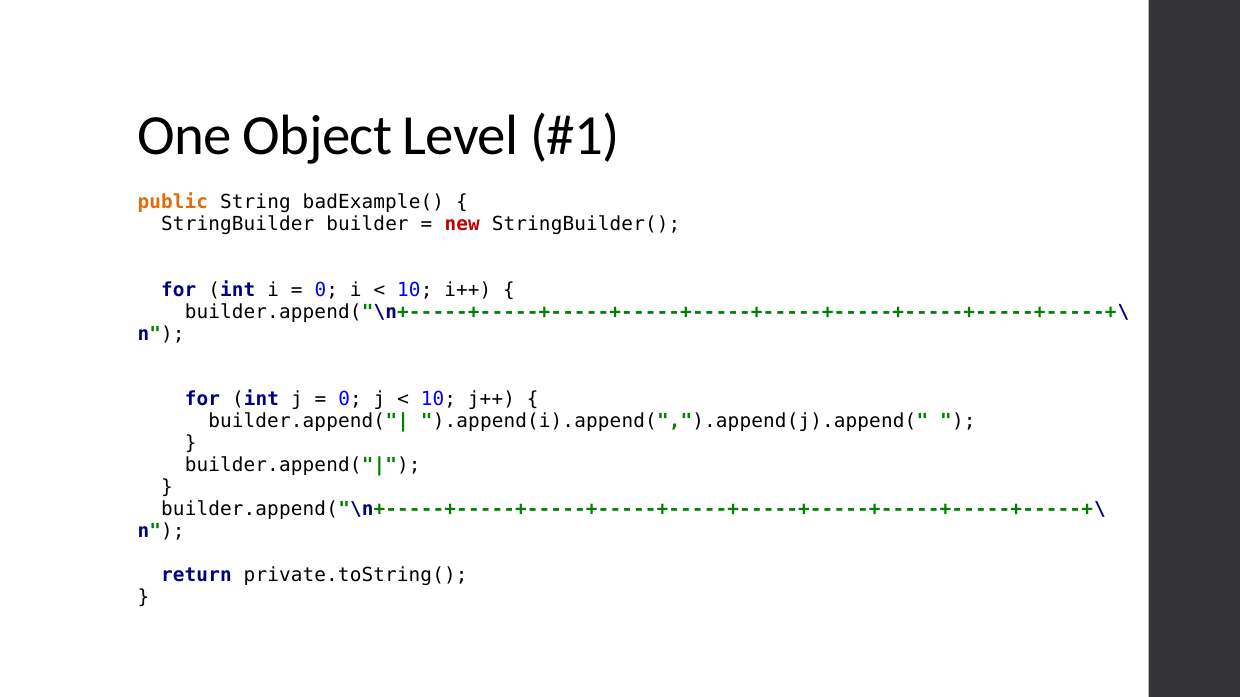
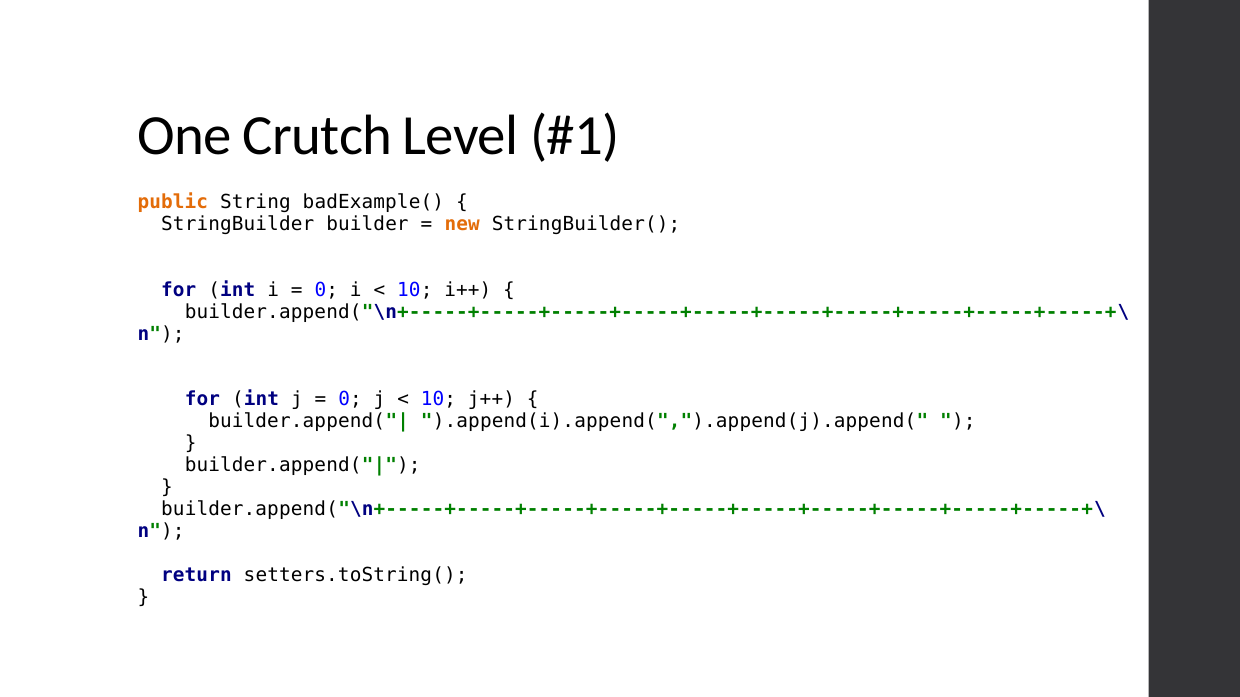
Object: Object -> Crutch (318, 136)
new colour: red -> orange (462, 224)
private.toString(: private.toString( -> setters.toString( (356, 576)
